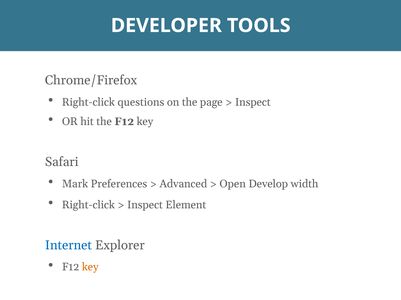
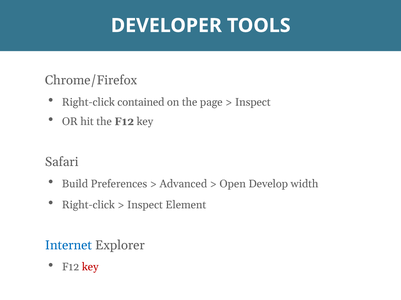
questions: questions -> contained (141, 102)
Mark: Mark -> Build (75, 184)
key colour: orange -> red (90, 268)
